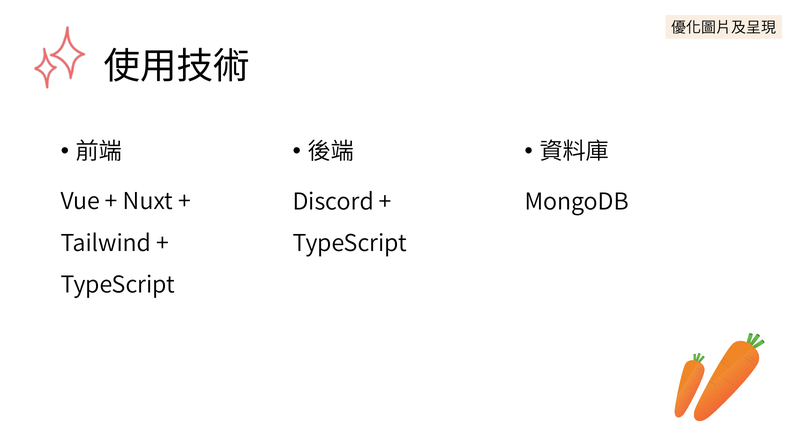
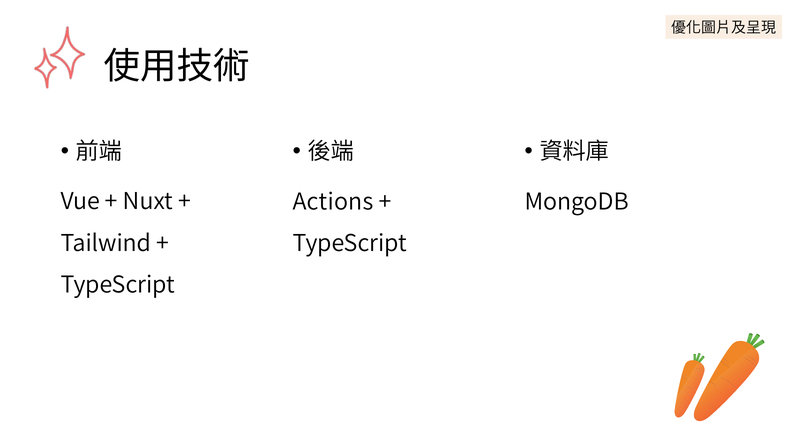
Discord: Discord -> Actions (333, 202)
